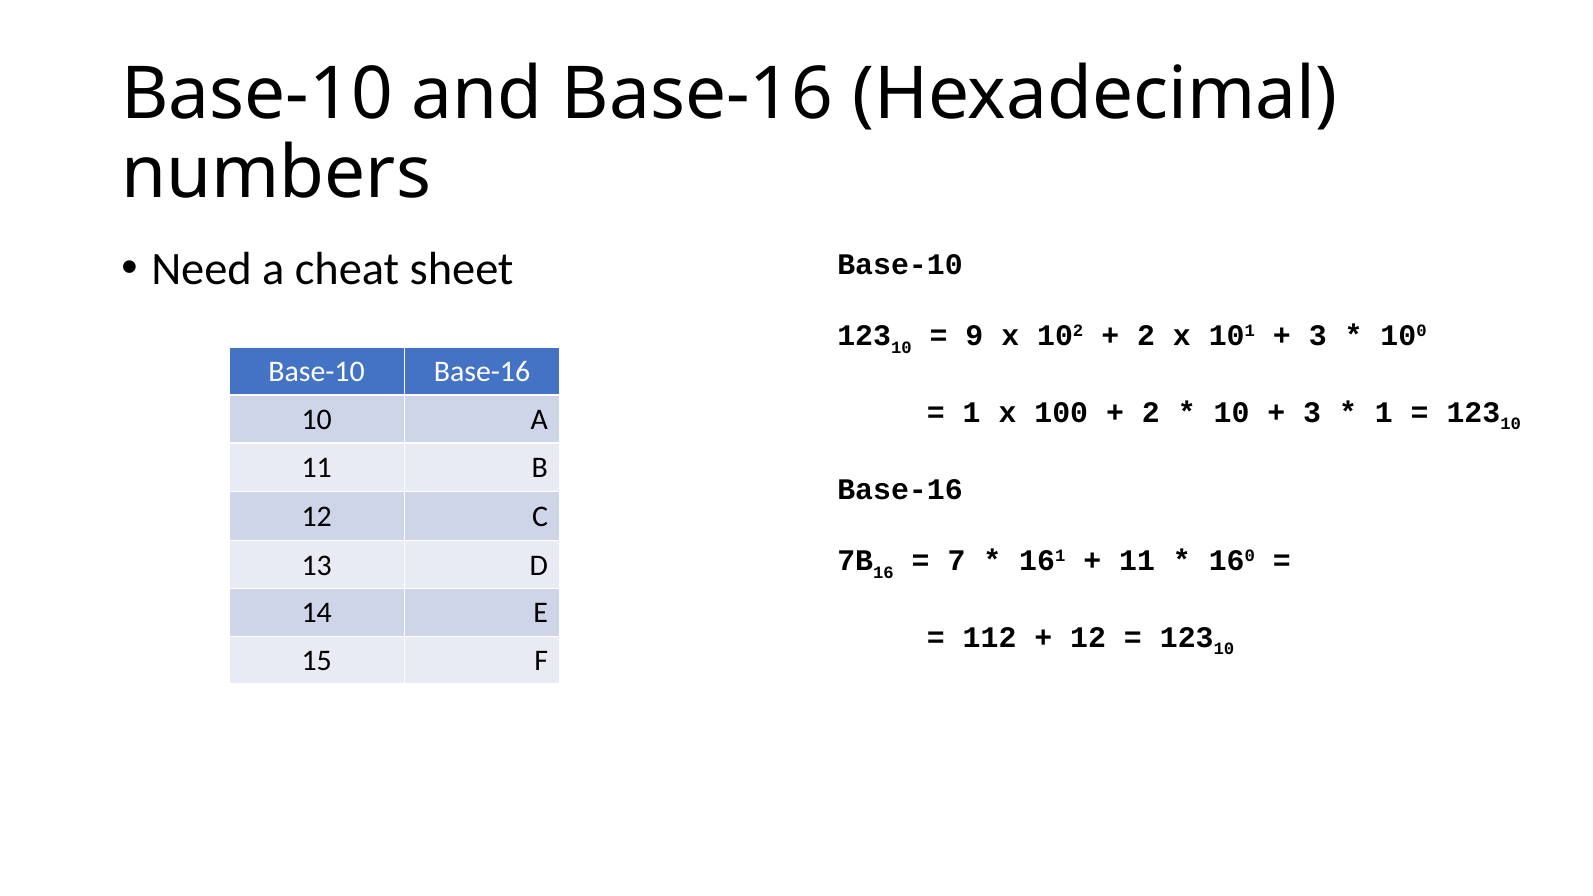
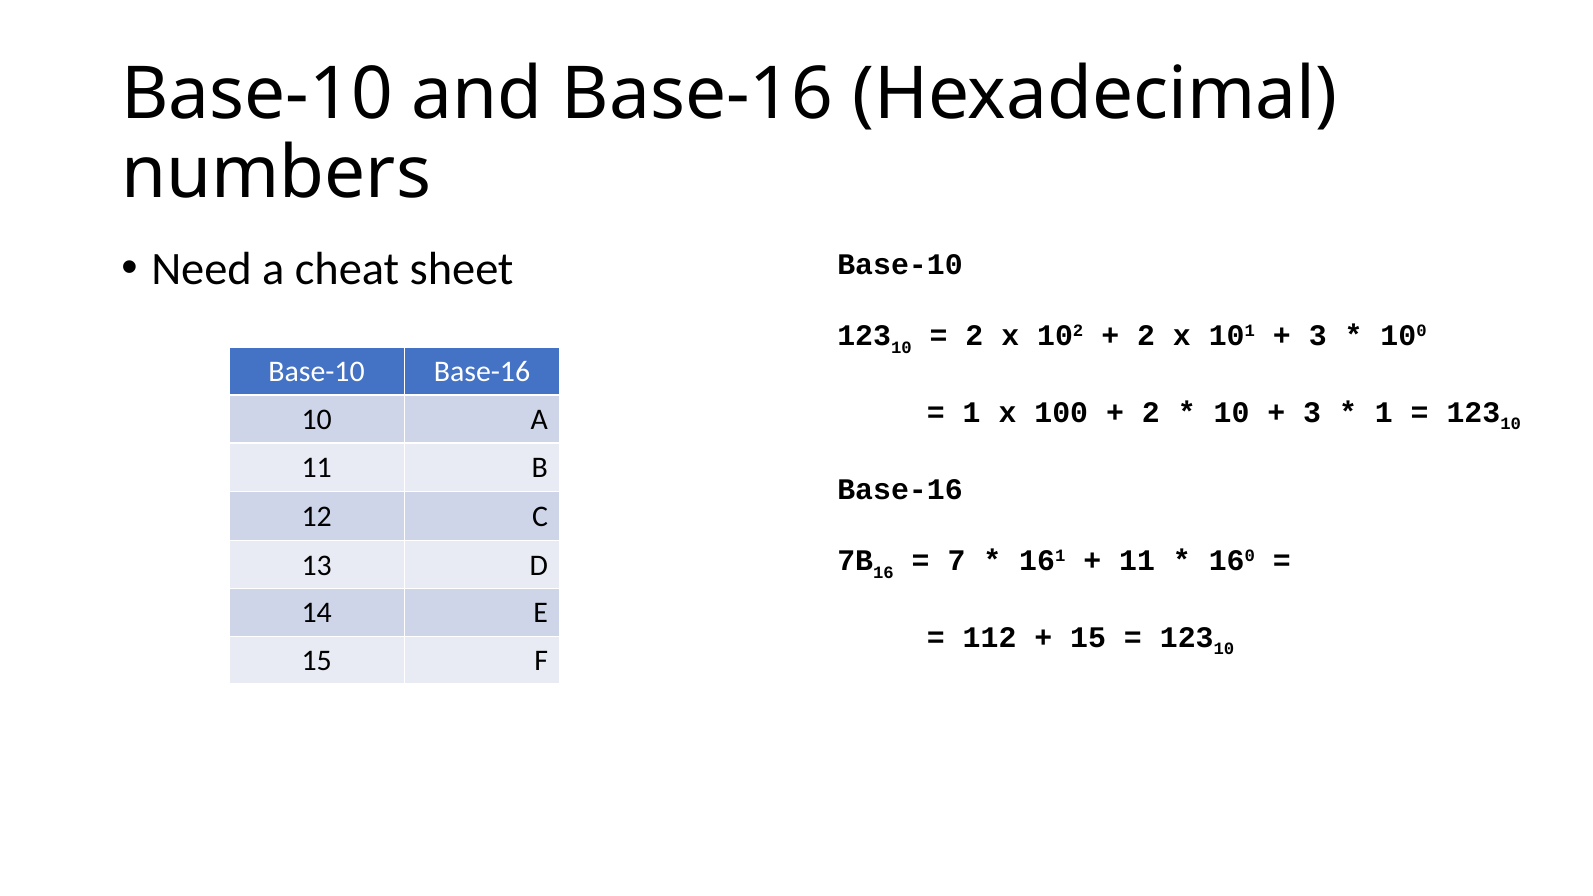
9: 9 -> 2 (974, 336)
12: 12 -> 15 (1088, 637)
